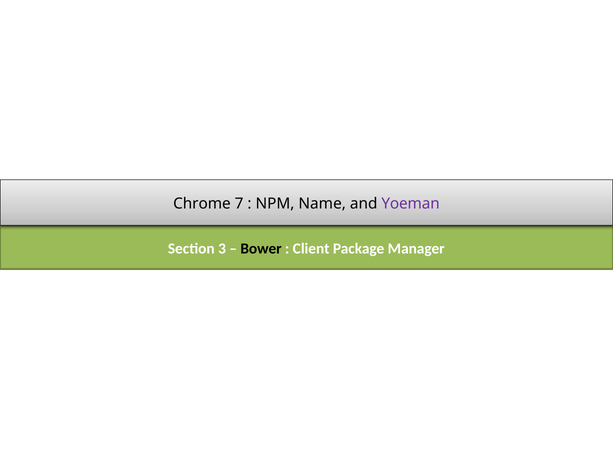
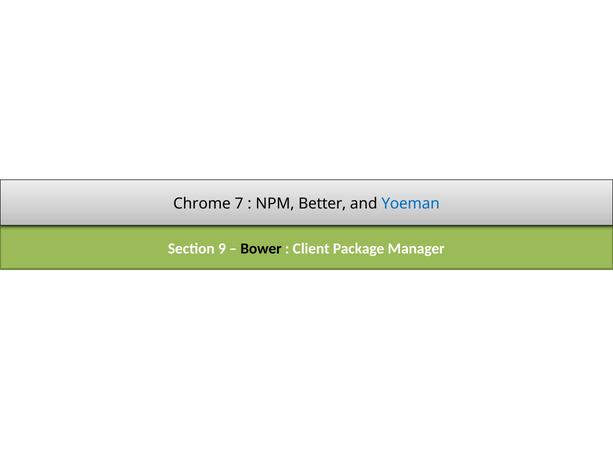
Name: Name -> Better (322, 203)
Yoeman colour: purple -> blue (411, 203)
3: 3 -> 9 (222, 248)
